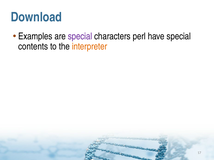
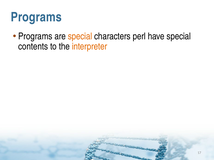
Download: Download -> Programs (36, 17)
Examples: Examples -> Programs (35, 36)
special colour: purple -> orange (80, 36)
